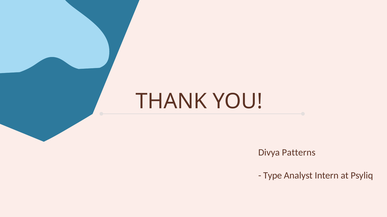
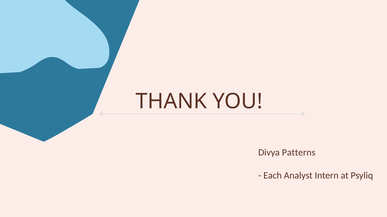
Type: Type -> Each (273, 176)
